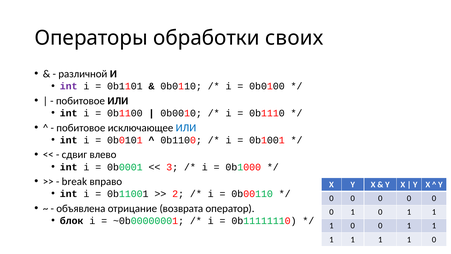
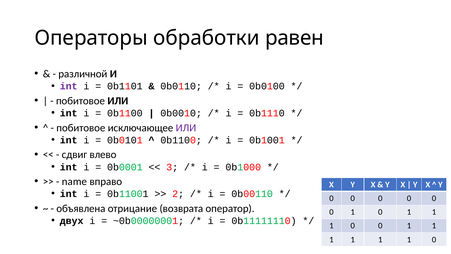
своих: своих -> равен (294, 38)
ИЛИ colour: blue -> purple (186, 128)
break: break -> name (74, 181)
блок: блок -> двух (72, 221)
